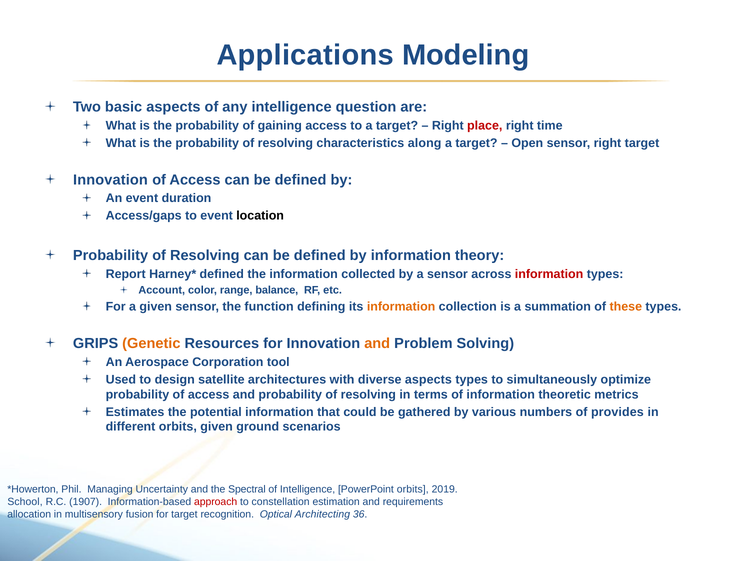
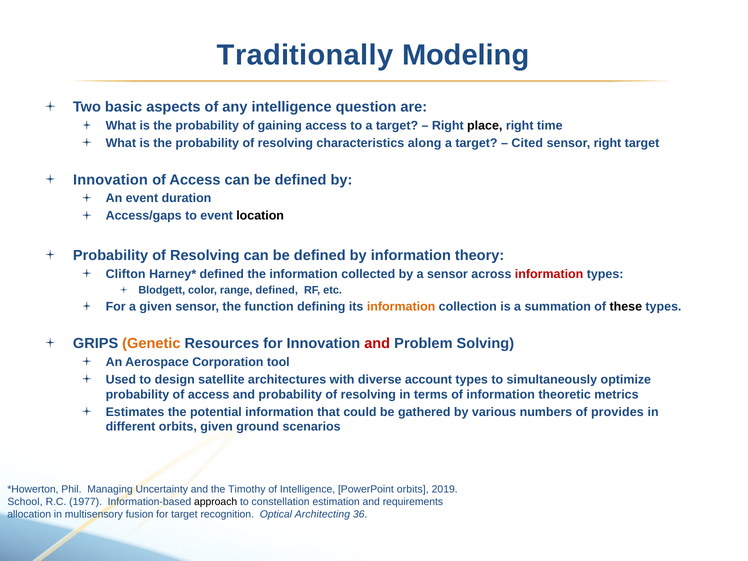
Applications: Applications -> Traditionally (305, 55)
place colour: red -> black (485, 126)
Open: Open -> Cited (527, 143)
Report: Report -> Clifton (126, 274)
Account: Account -> Blodgett (162, 290)
range balance: balance -> defined (277, 290)
these colour: orange -> black (626, 307)
and colour: orange -> red (377, 343)
diverse aspects: aspects -> account (429, 379)
Spectral: Spectral -> Timothy (247, 489)
1907: 1907 -> 1977 (86, 502)
approach colour: red -> black (216, 502)
